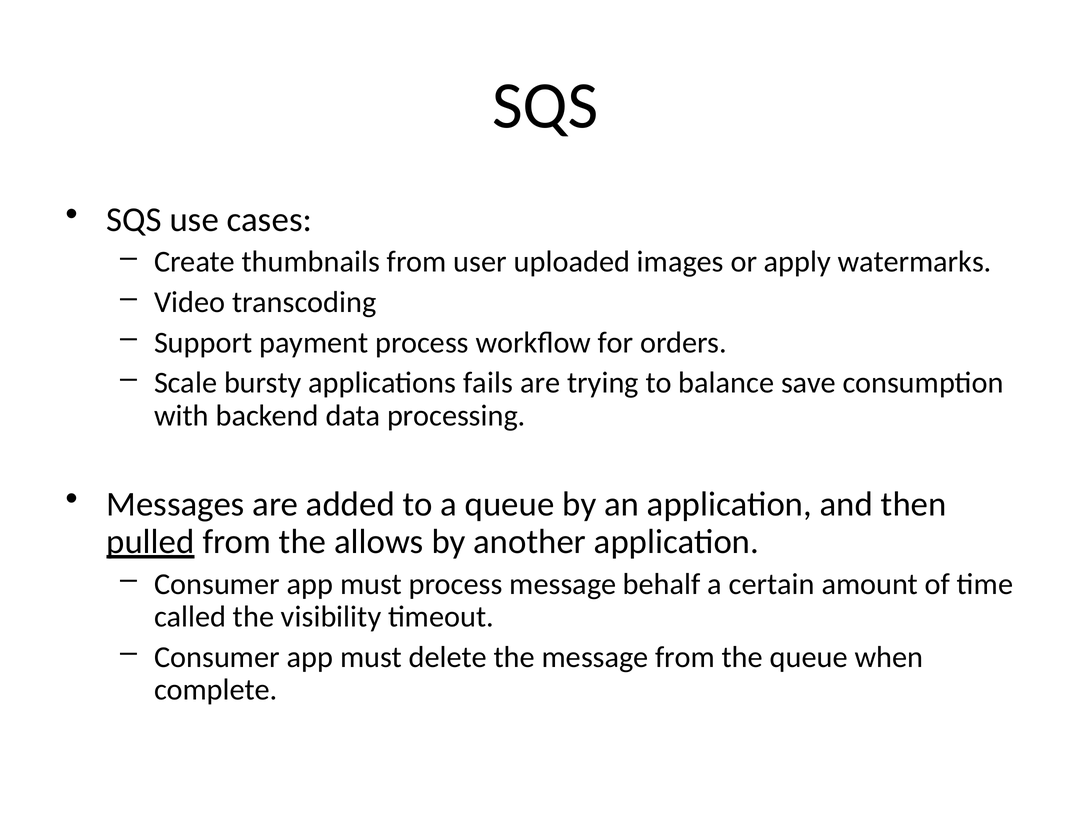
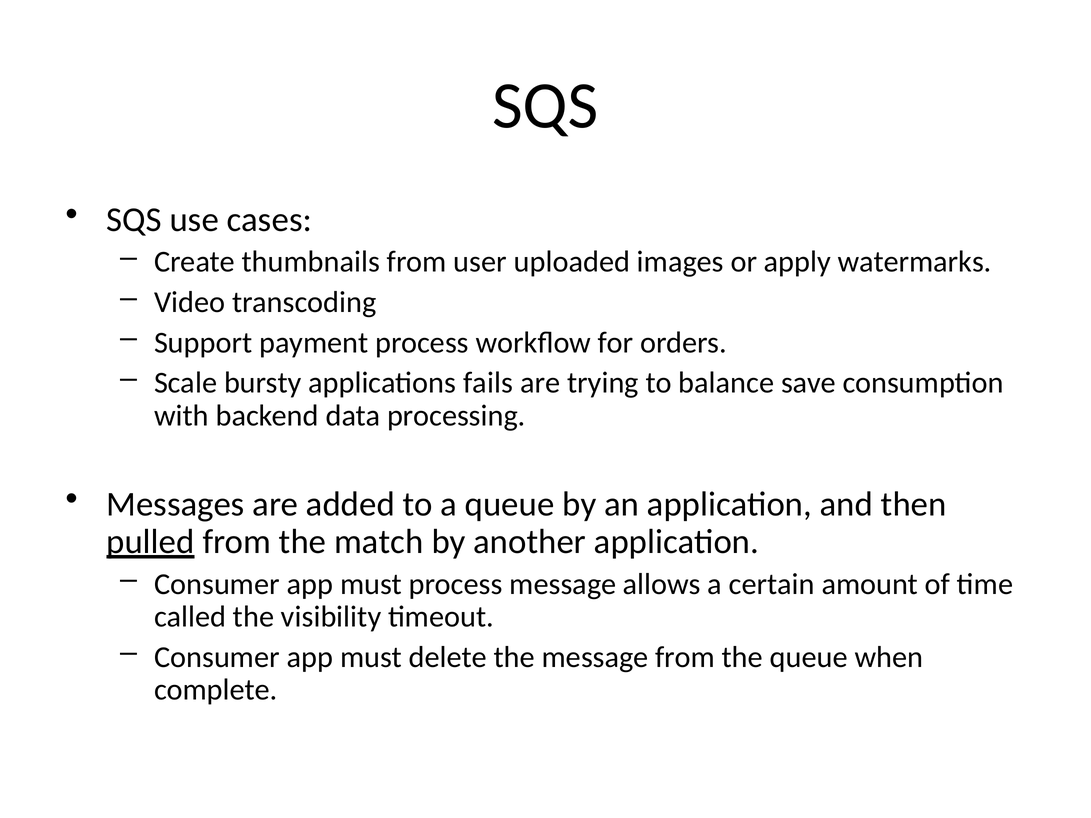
allows: allows -> match (379, 542)
behalf: behalf -> allows (662, 584)
